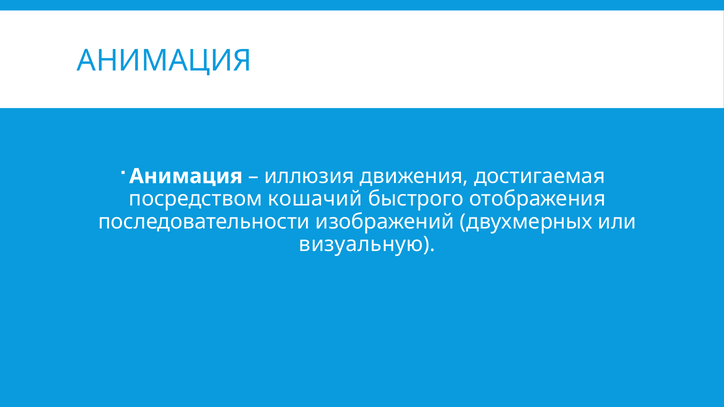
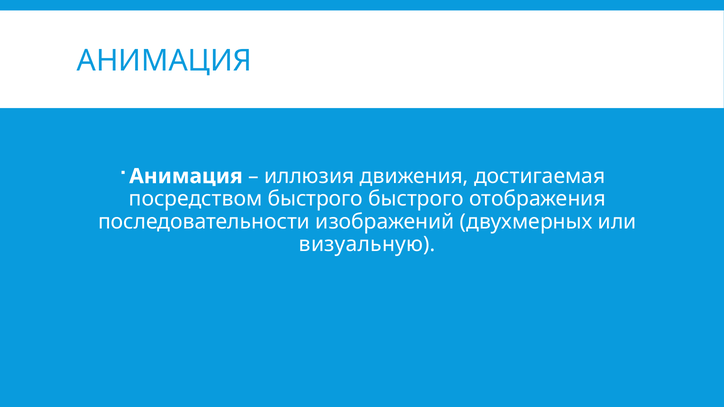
посредством кошачий: кошачий -> быстрого (315, 199)
